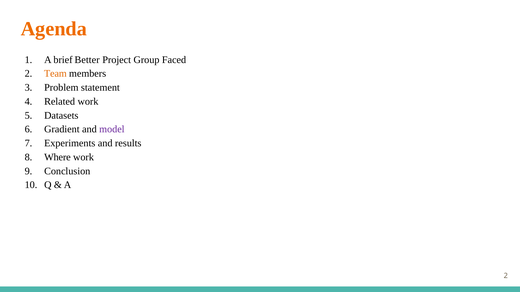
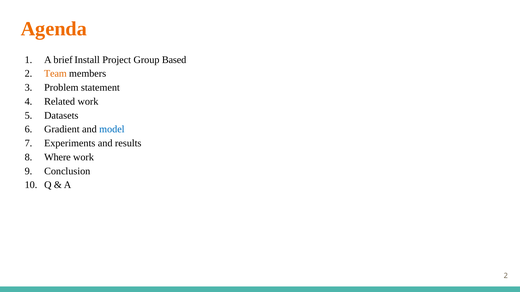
Better: Better -> Install (87, 60)
Faced: Faced -> Based (174, 60)
model colour: purple -> blue (112, 130)
